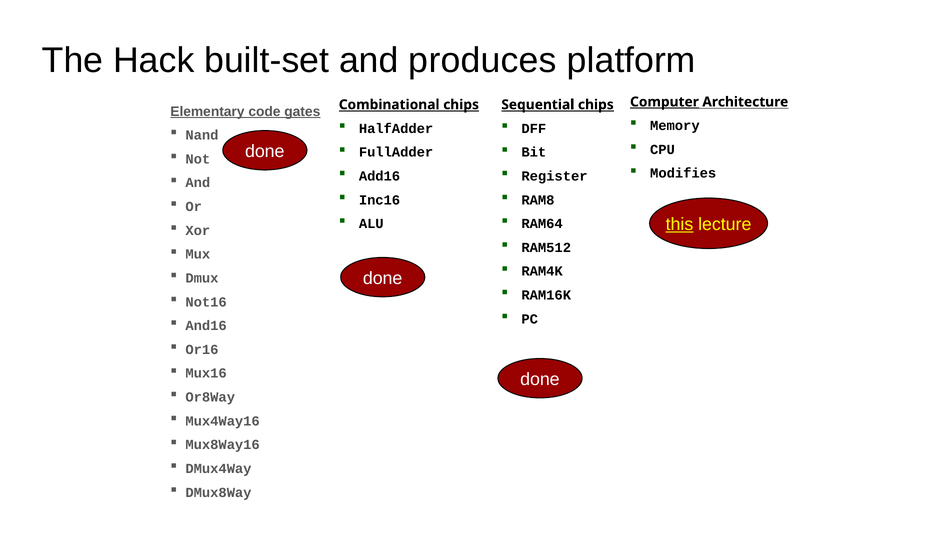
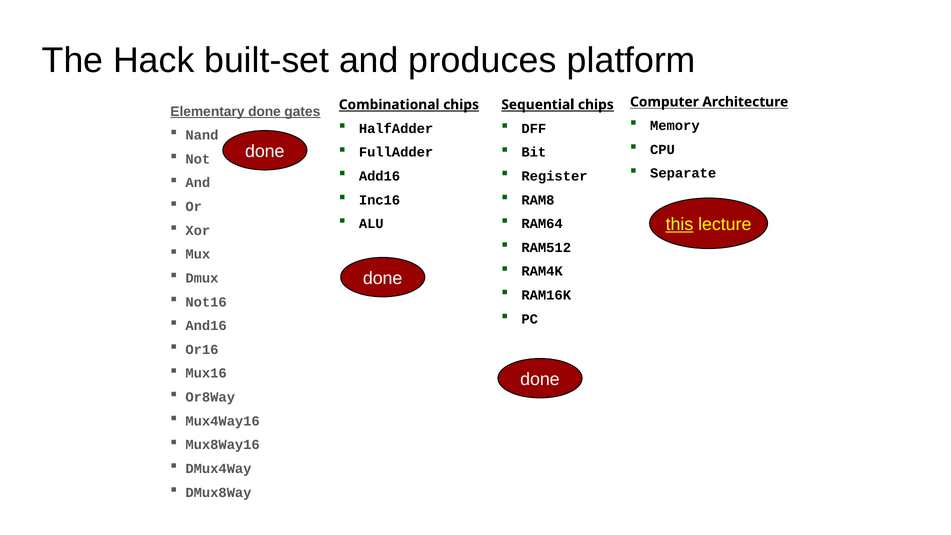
Computer underline: present -> none (664, 102)
Elementary code: code -> done (265, 111)
Modifies: Modifies -> Separate (683, 173)
